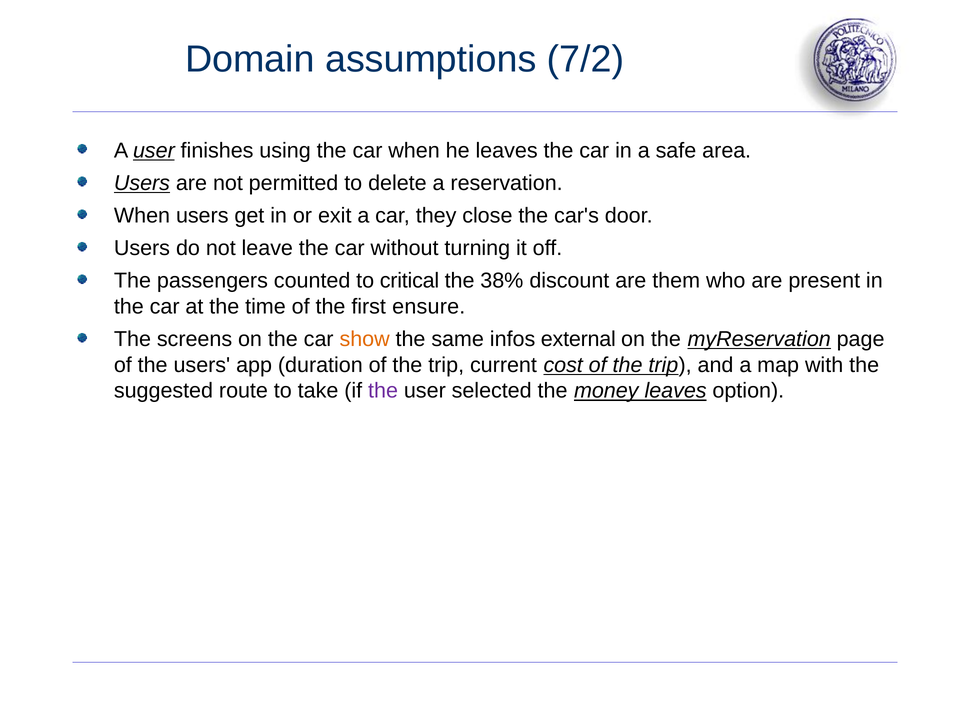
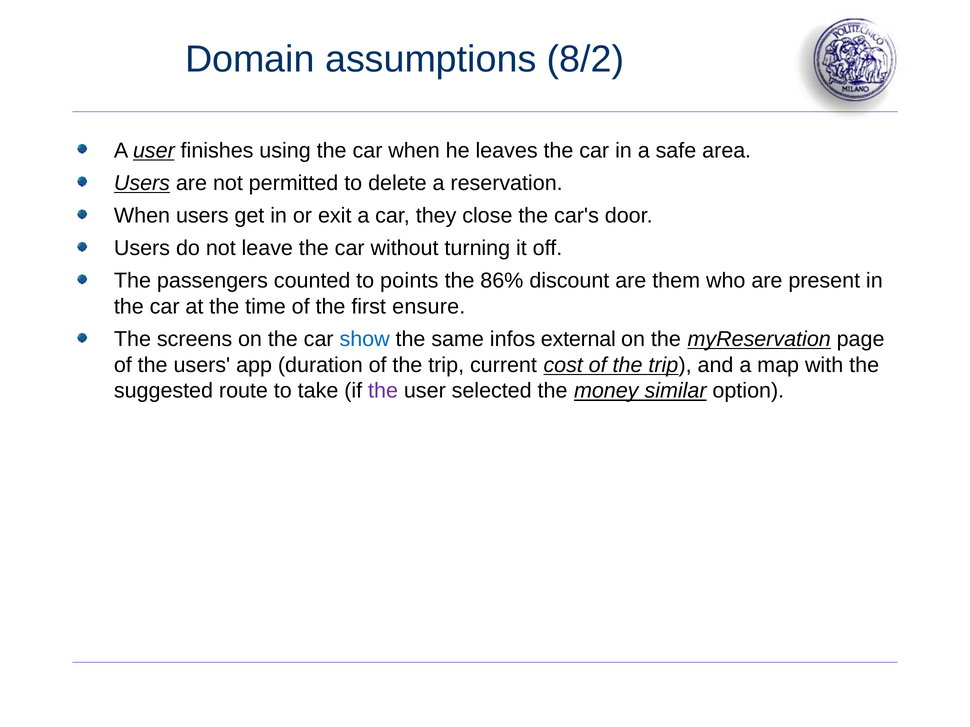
7/2: 7/2 -> 8/2 (586, 59)
critical: critical -> points (409, 281)
38%: 38% -> 86% (502, 281)
show colour: orange -> blue (365, 339)
money leaves: leaves -> similar (676, 391)
